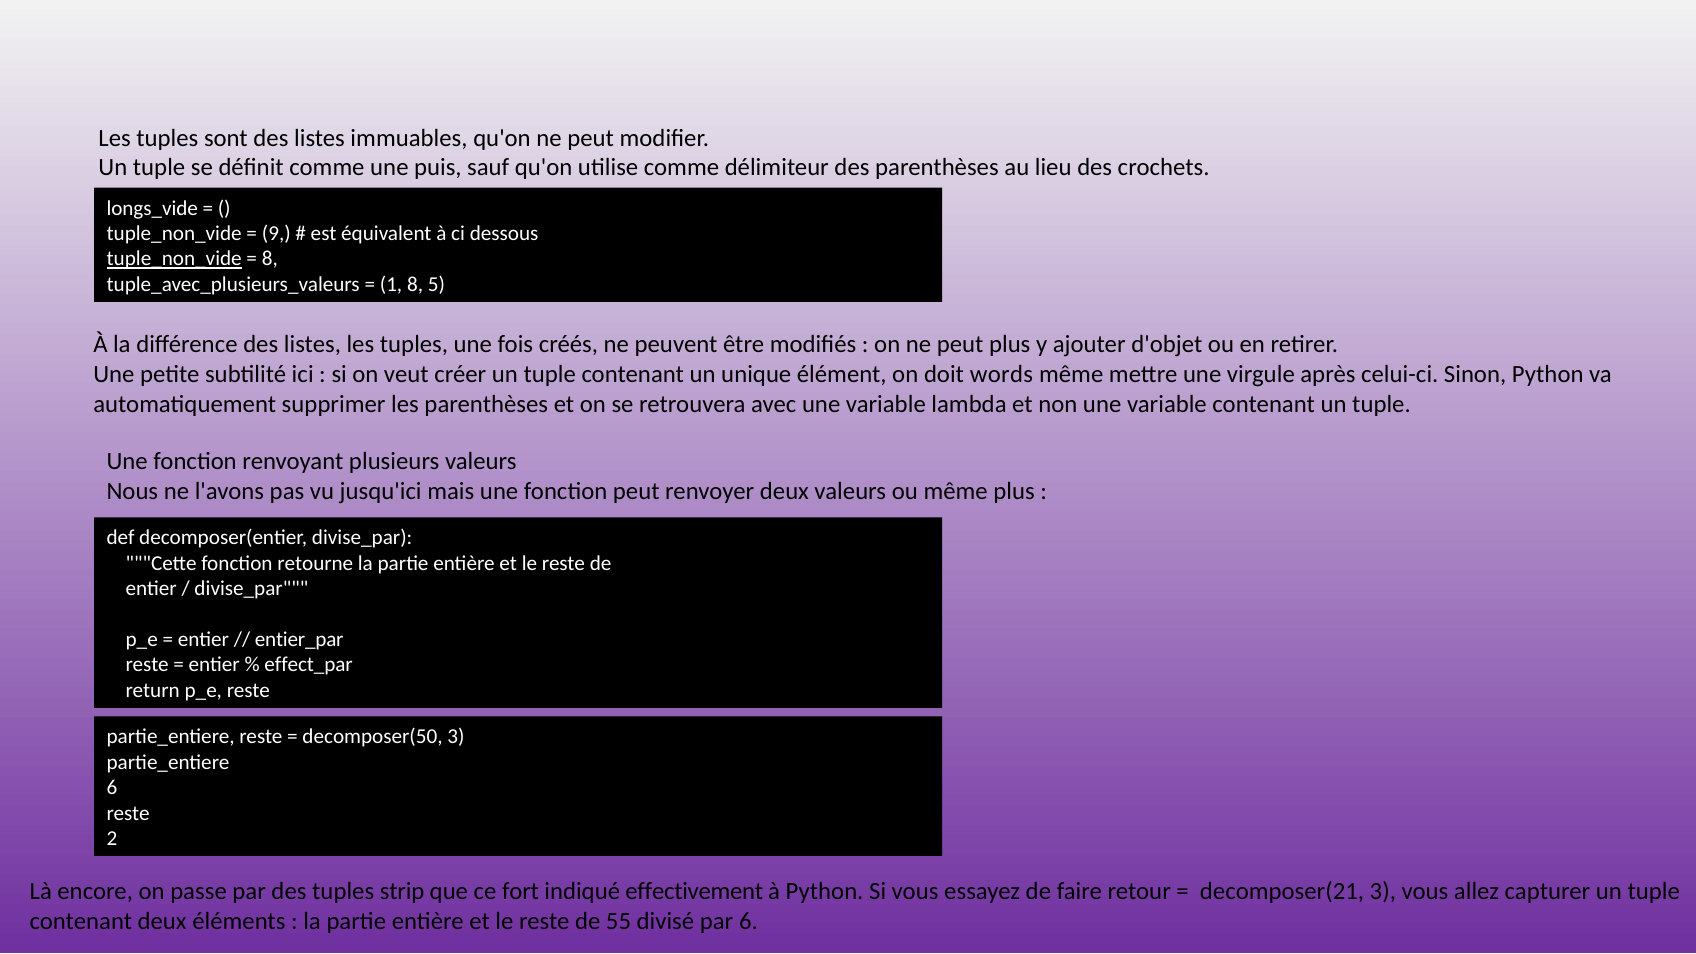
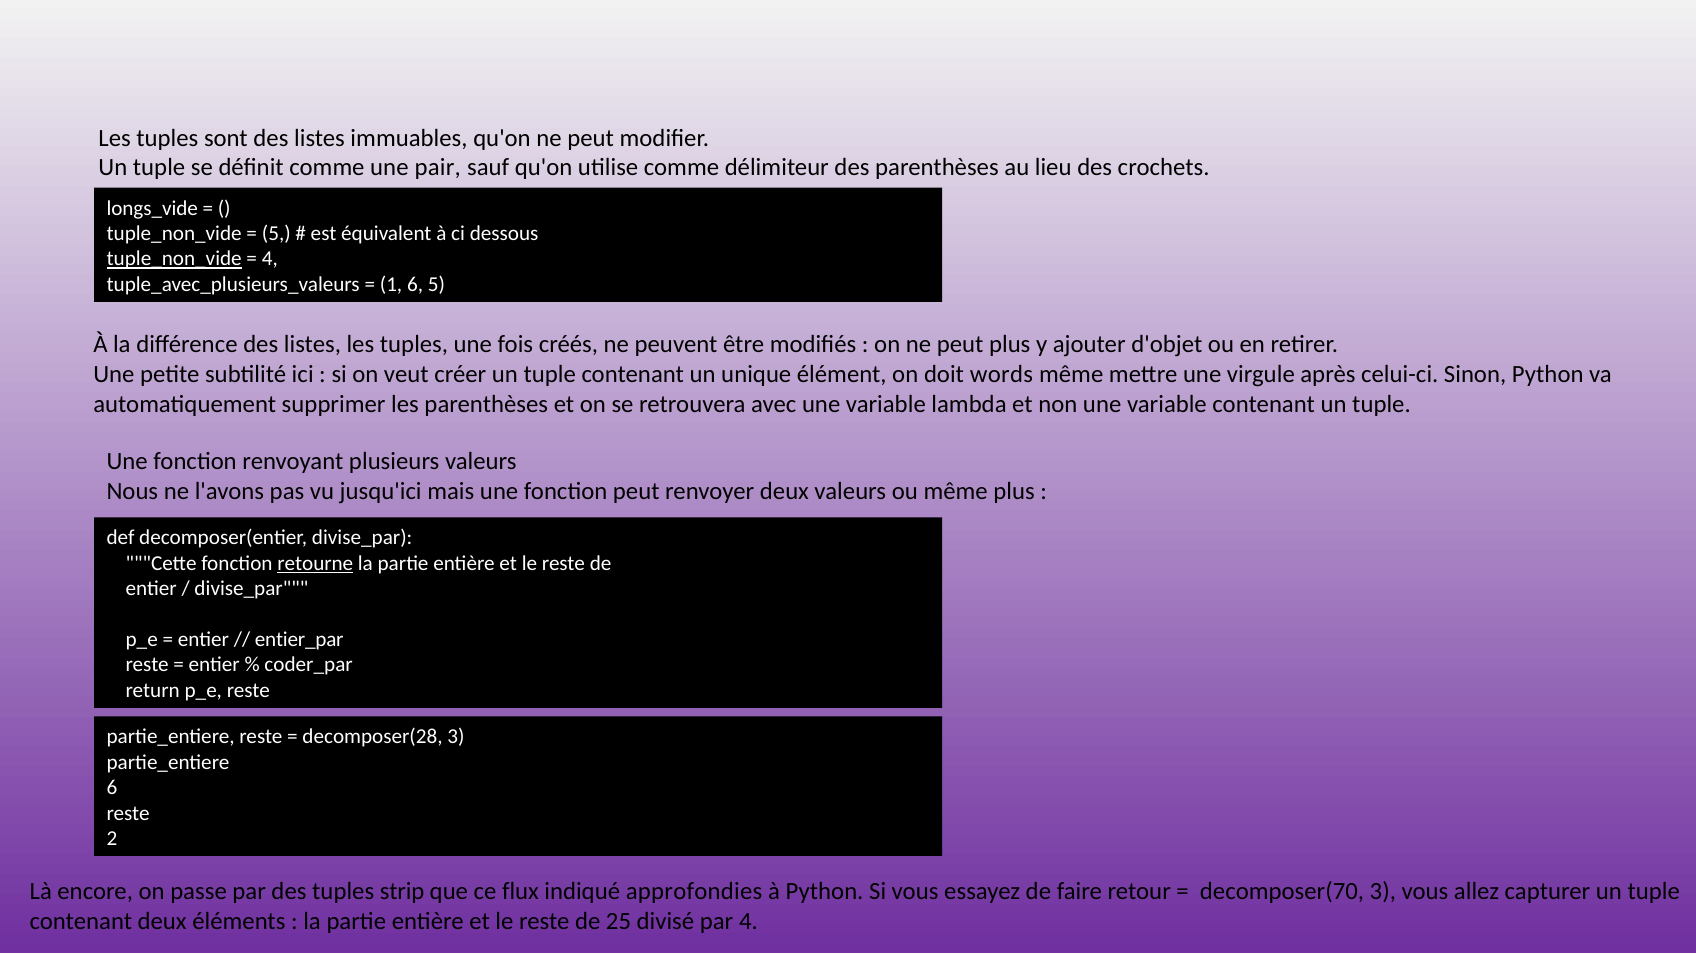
puis: puis -> pair (438, 168)
9: 9 -> 5 (276, 233)
8: 8 -> 4 (270, 259)
1 8: 8 -> 6 (415, 284)
retourne underline: none -> present (315, 563)
effect_par: effect_par -> coder_par (309, 665)
decomposer(50: decomposer(50 -> decomposer(28 (373, 737)
fort: fort -> flux (520, 891)
effectivement: effectivement -> approfondies (694, 891)
decomposer(21: decomposer(21 -> decomposer(70 (1282, 891)
55: 55 -> 25 (618, 921)
par 6: 6 -> 4 (748, 921)
